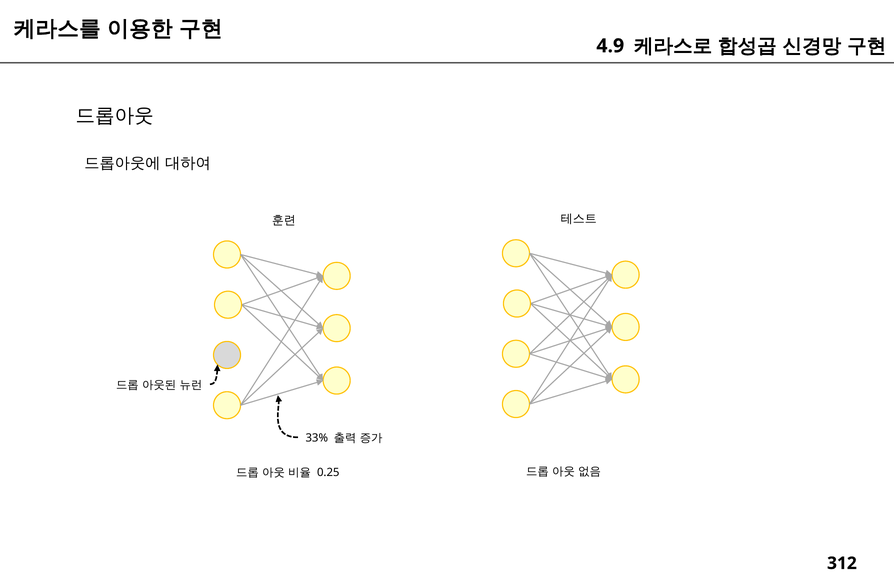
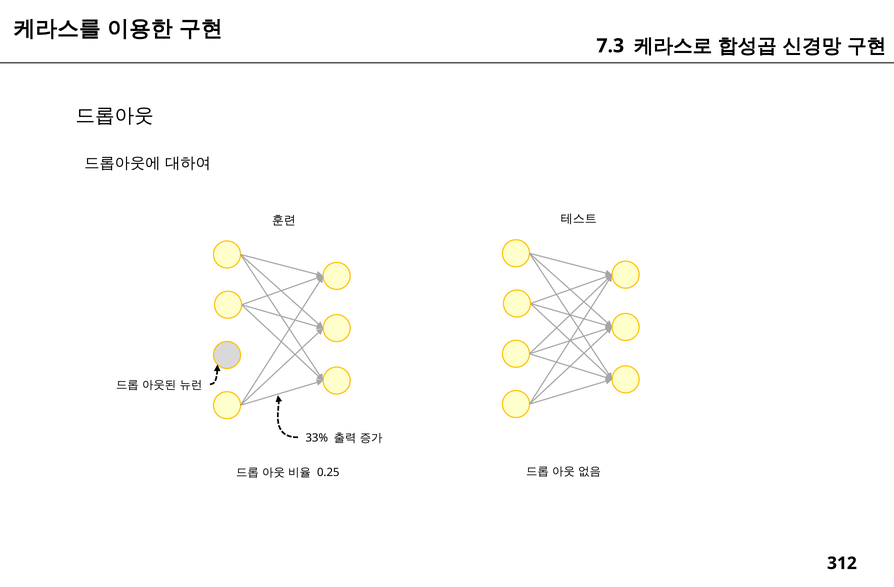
4.9: 4.9 -> 7.3 (610, 46)
